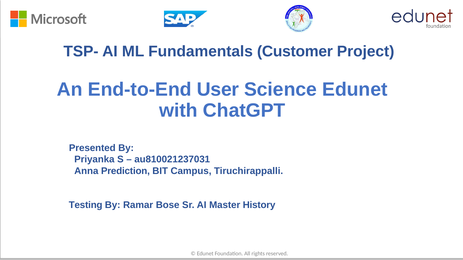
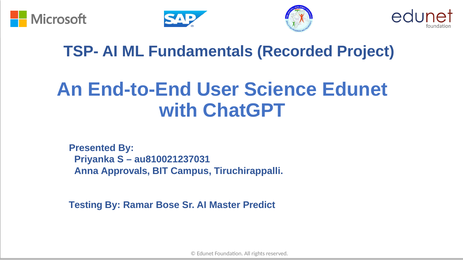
Customer: Customer -> Recorded (295, 51)
Prediction: Prediction -> Approvals (125, 171)
History: History -> Predict (259, 205)
